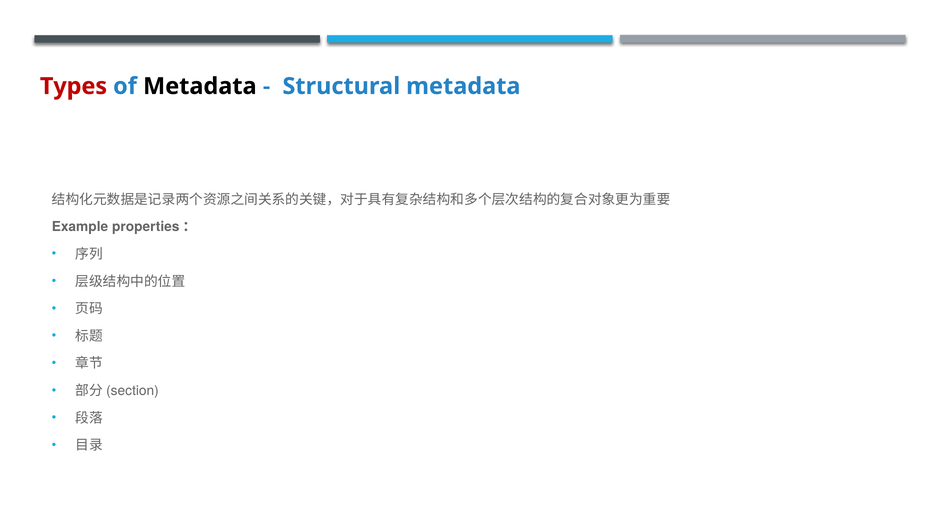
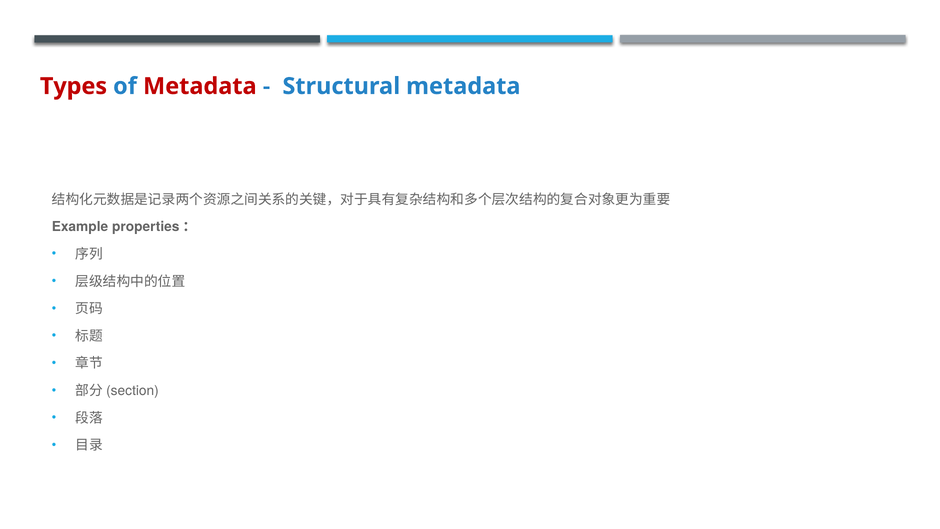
Metadata colour: black -> red (200, 86)
